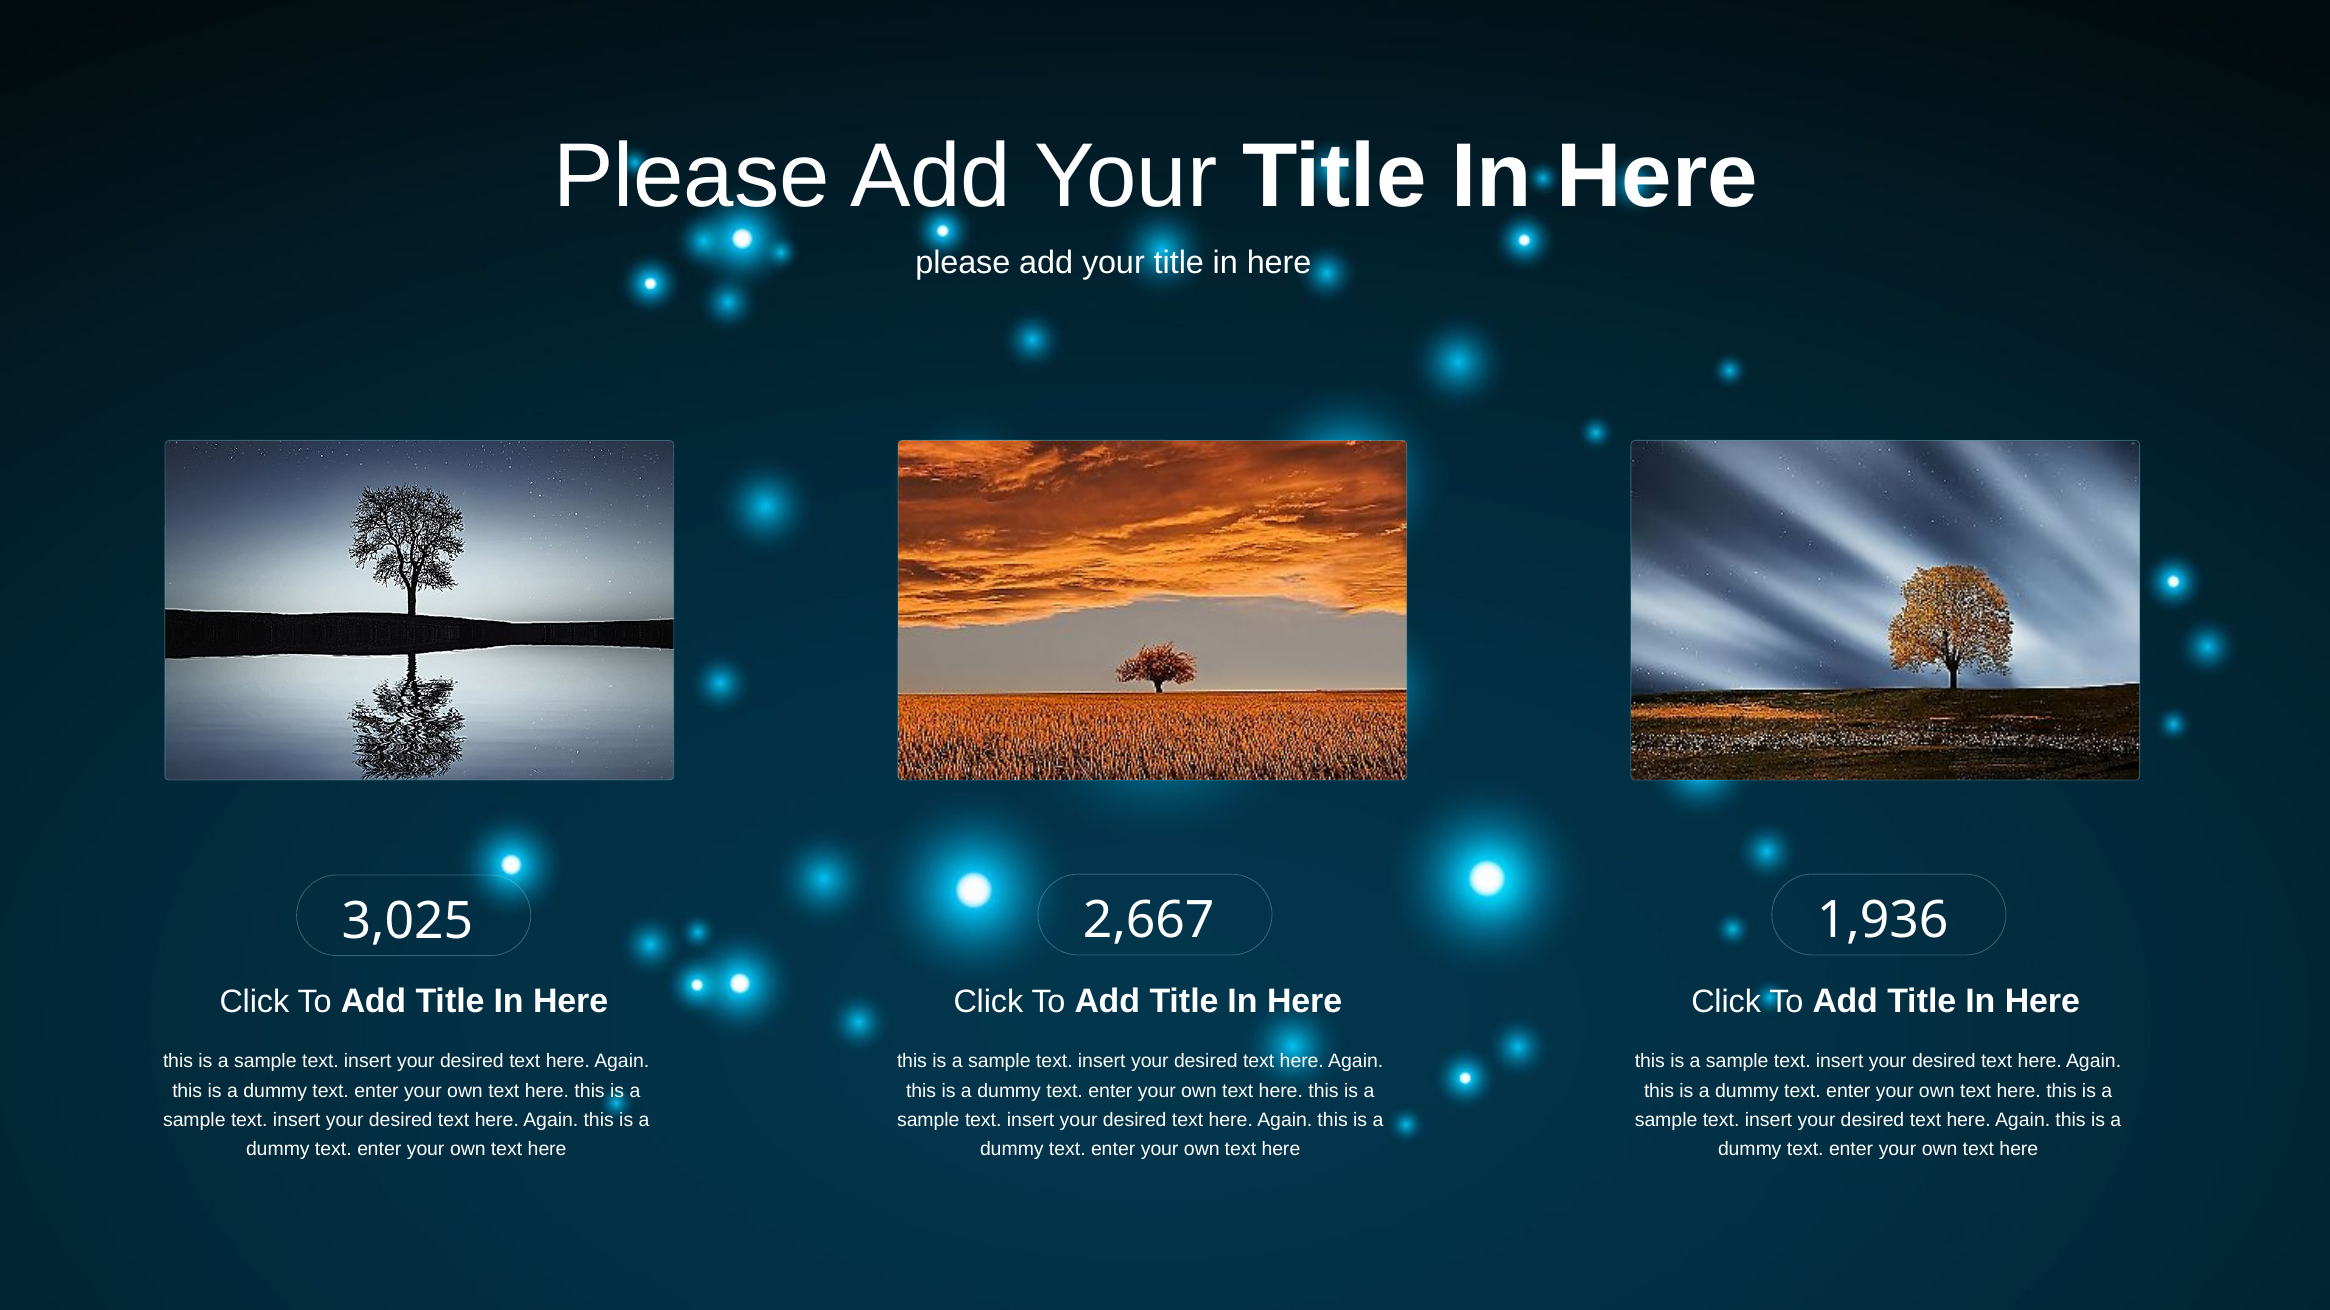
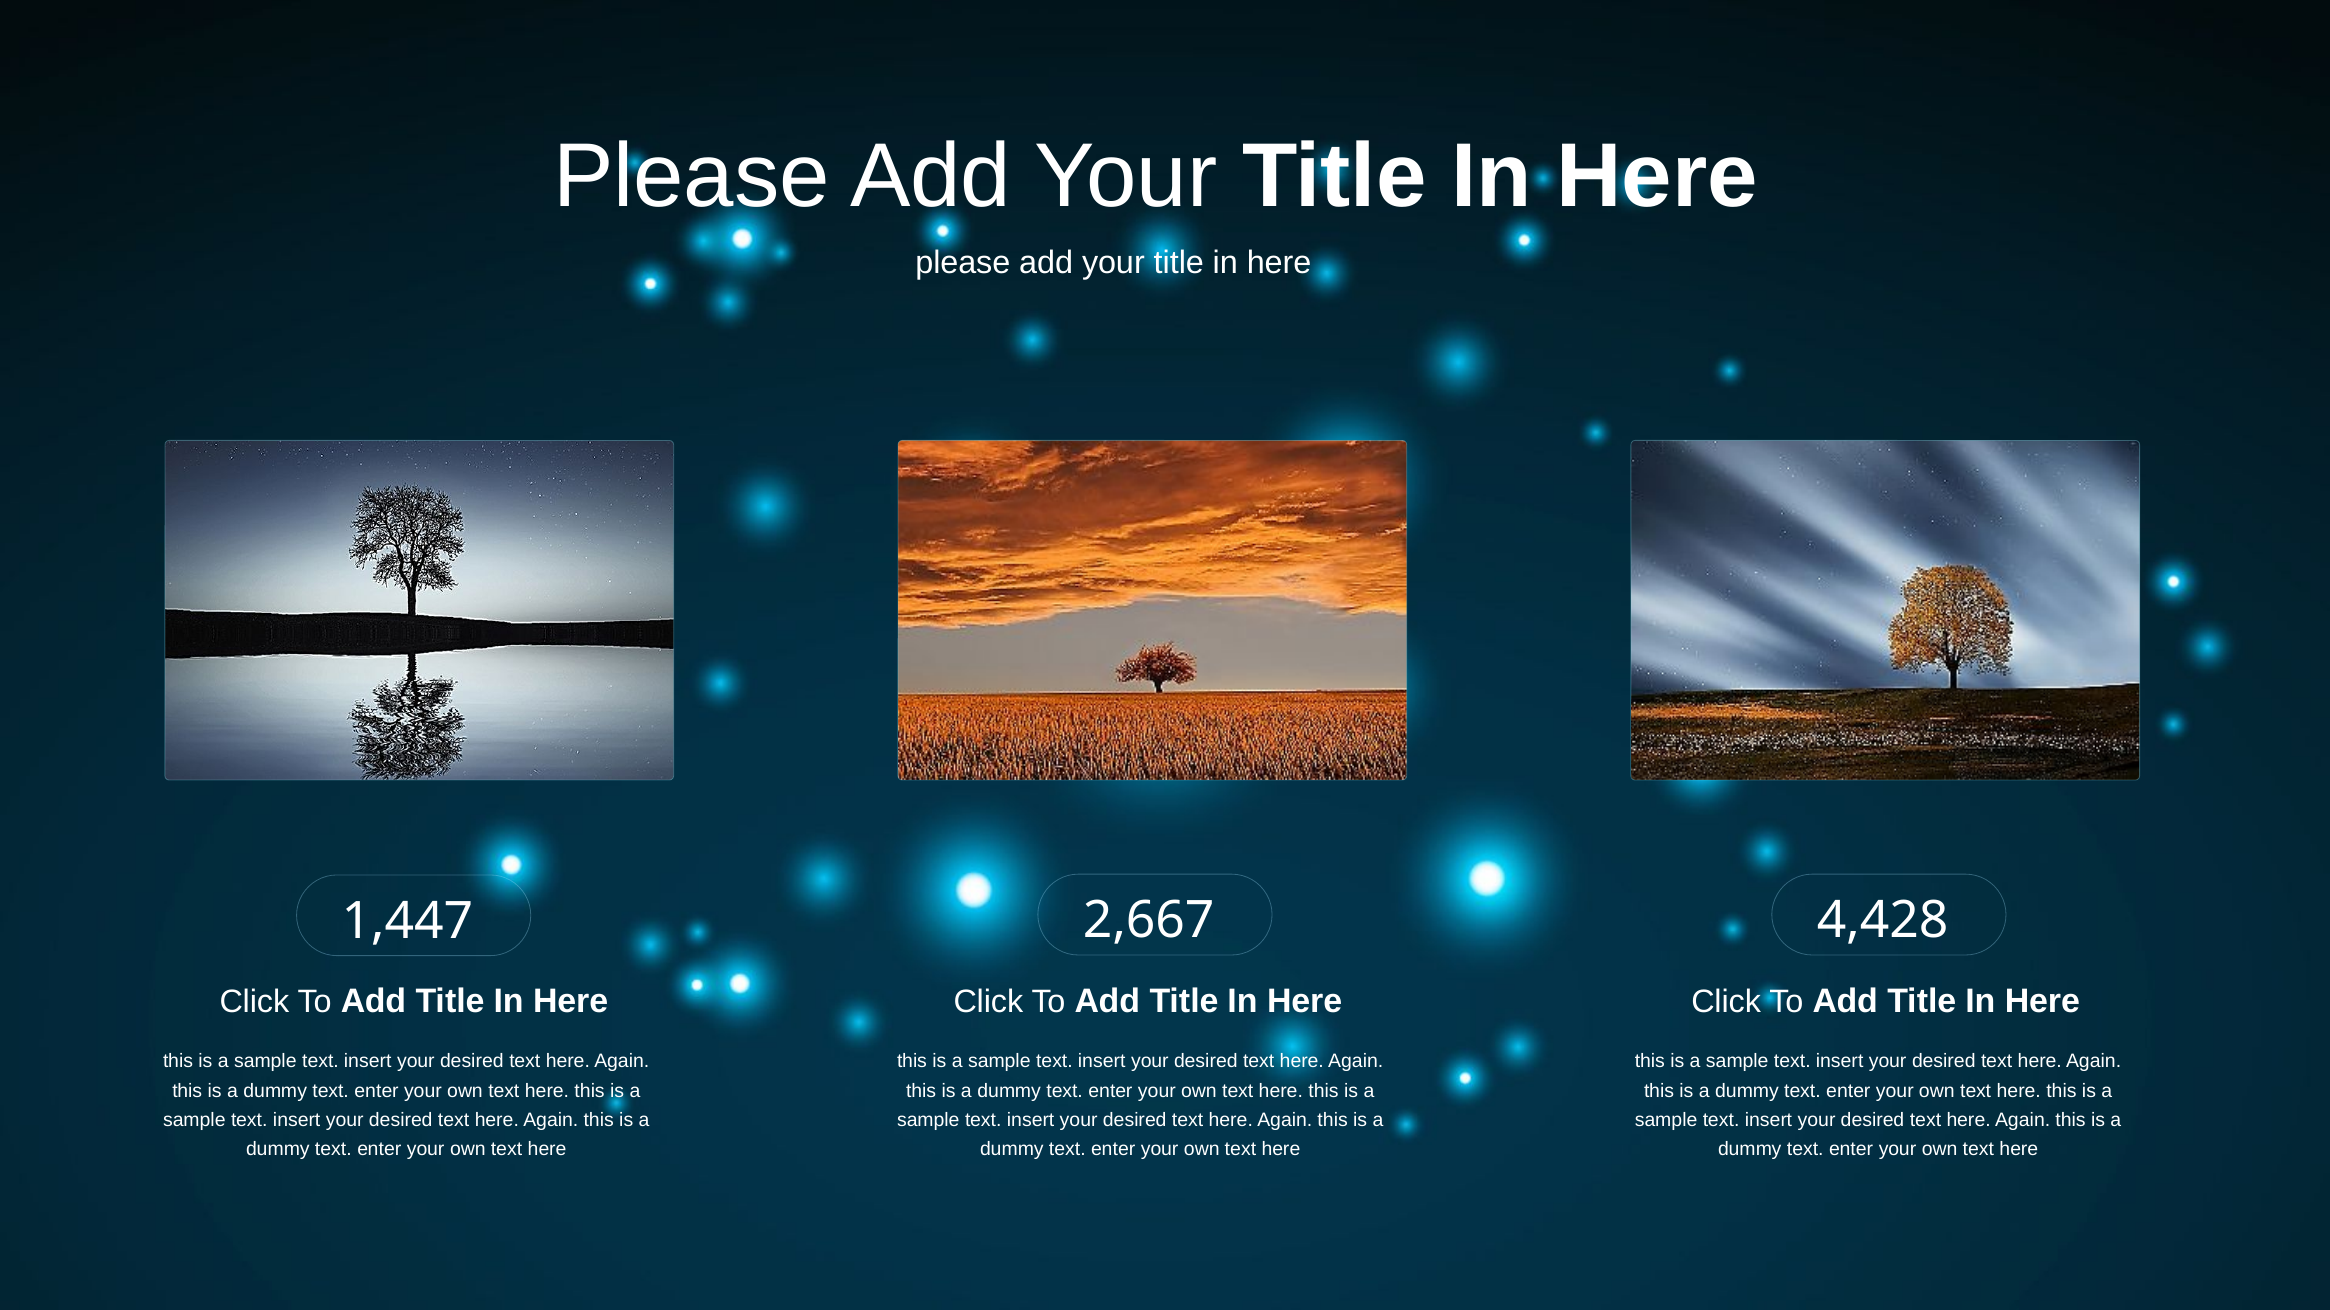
3,025: 3,025 -> 1,447 (407, 922)
1,936: 1,936 -> 4,428 (1883, 921)
